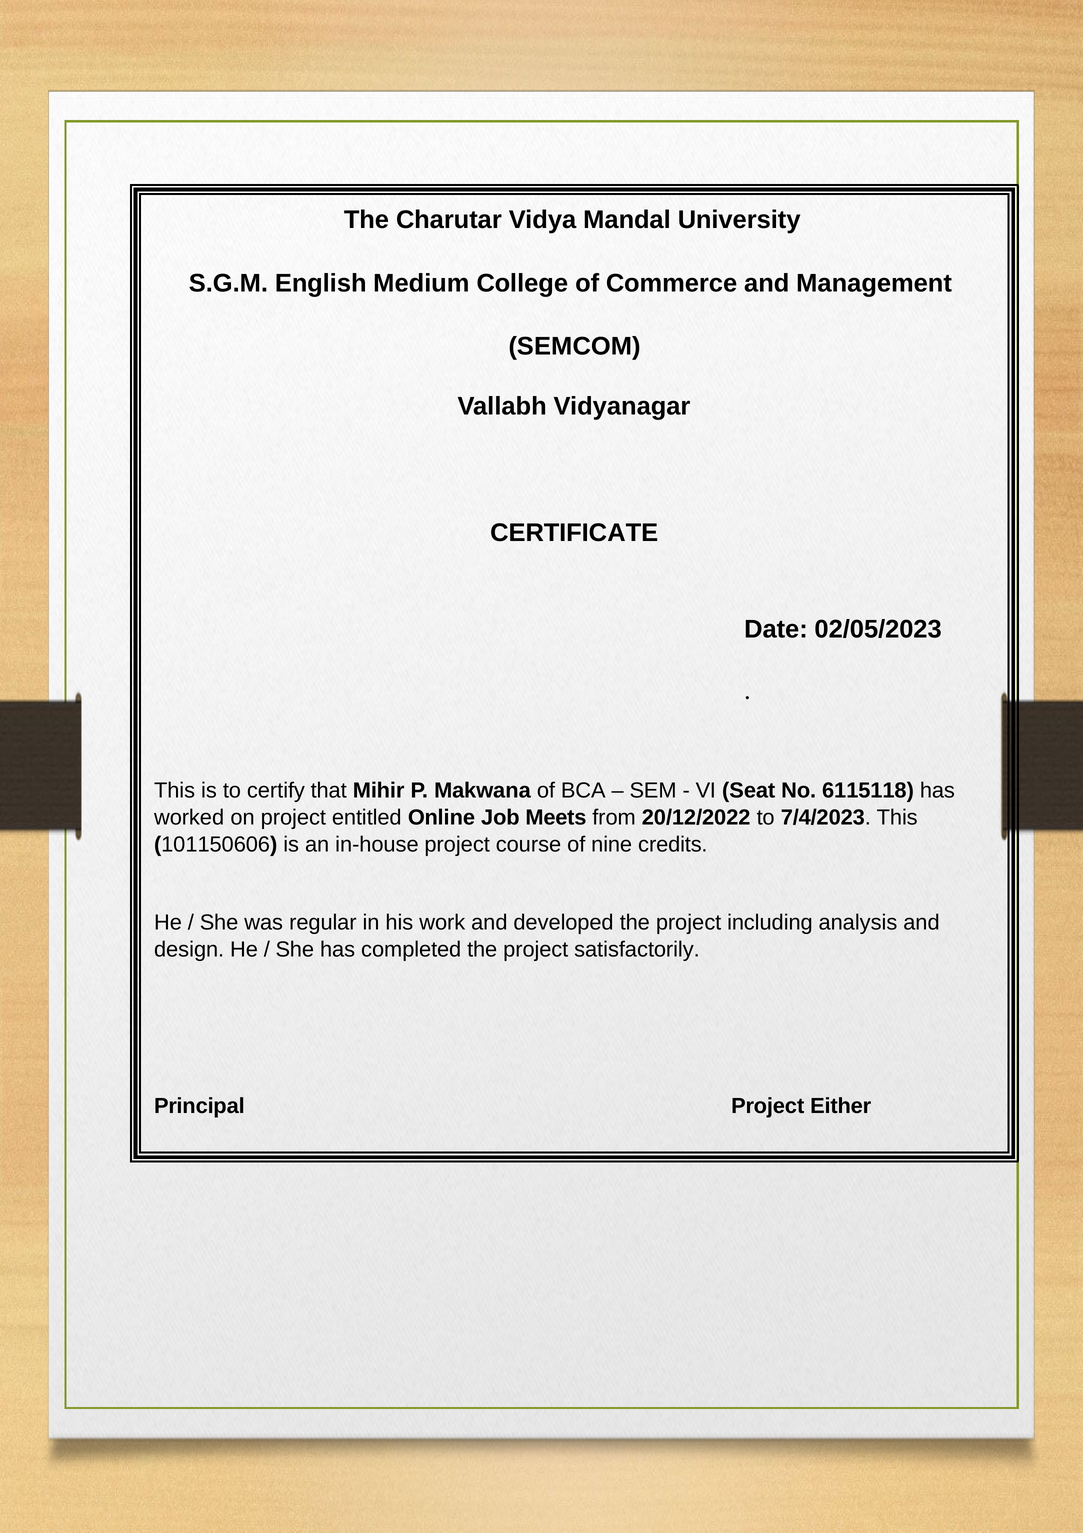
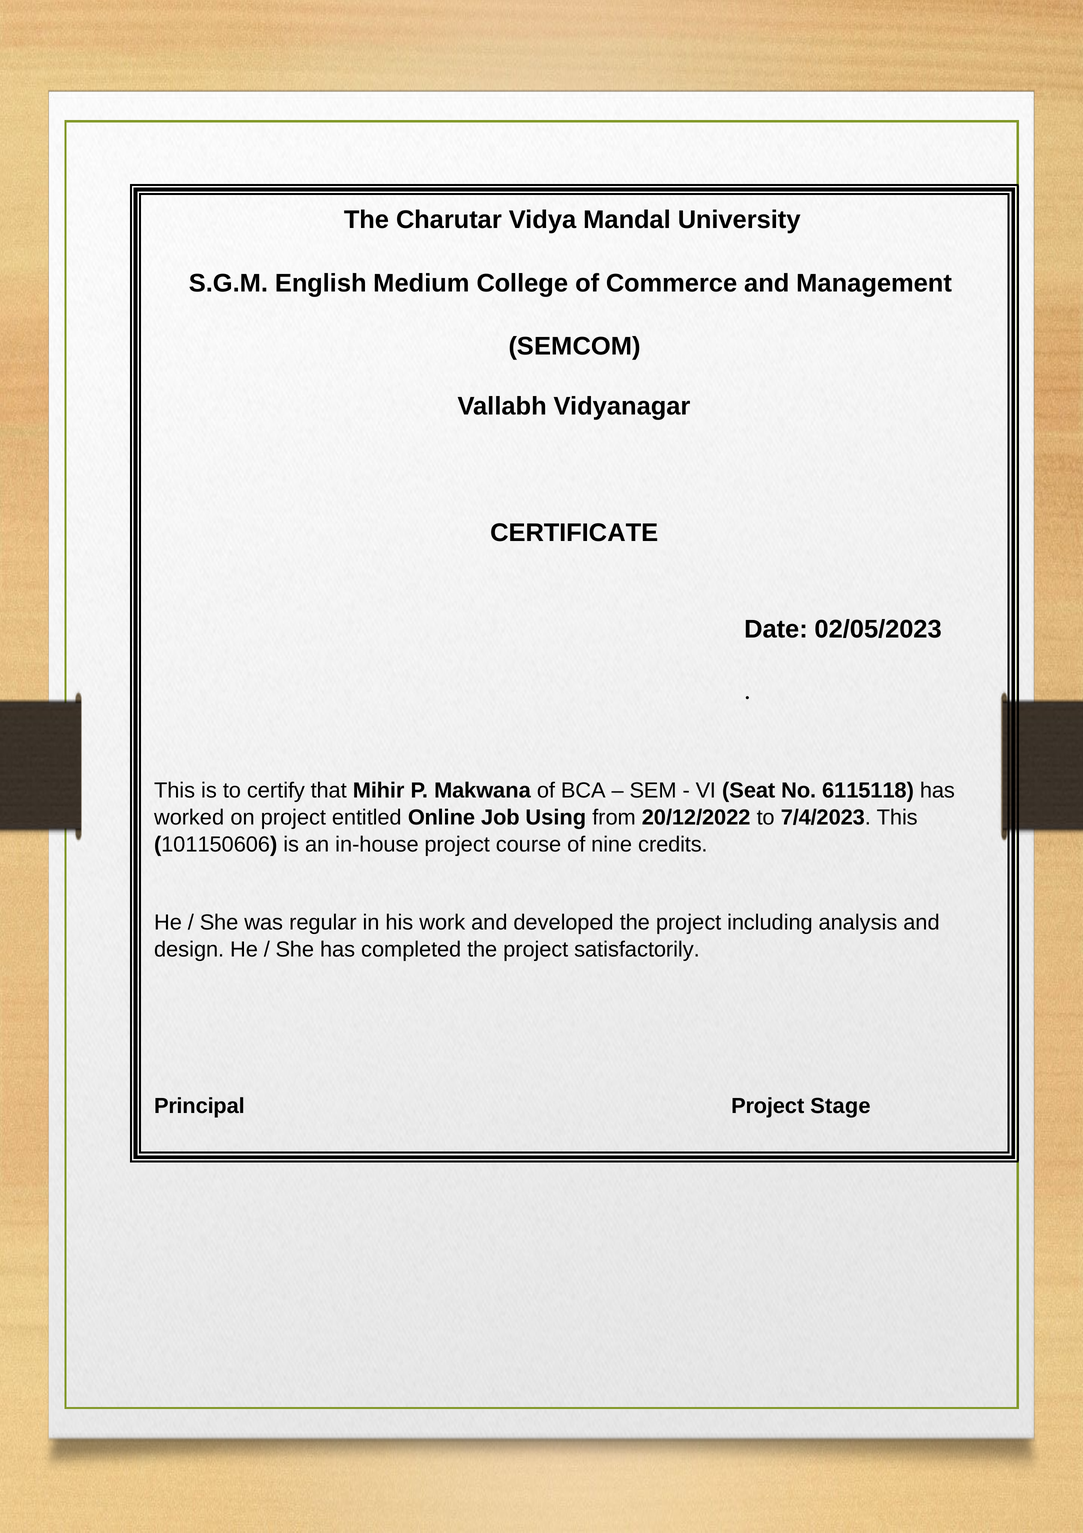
Meets: Meets -> Using (556, 817)
Either: Either -> Stage (840, 1106)
